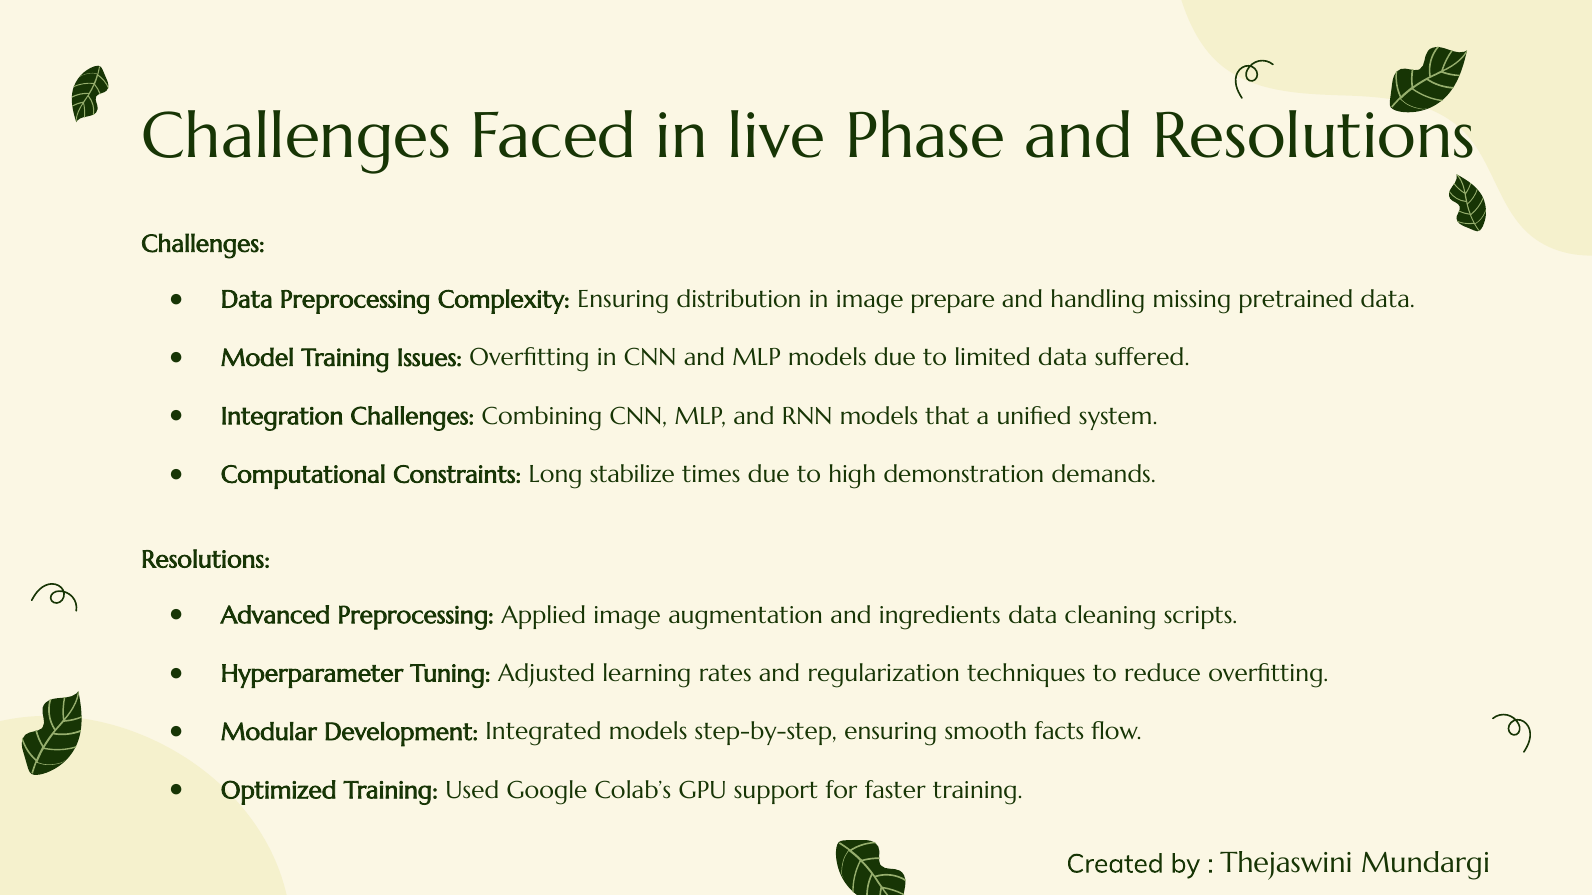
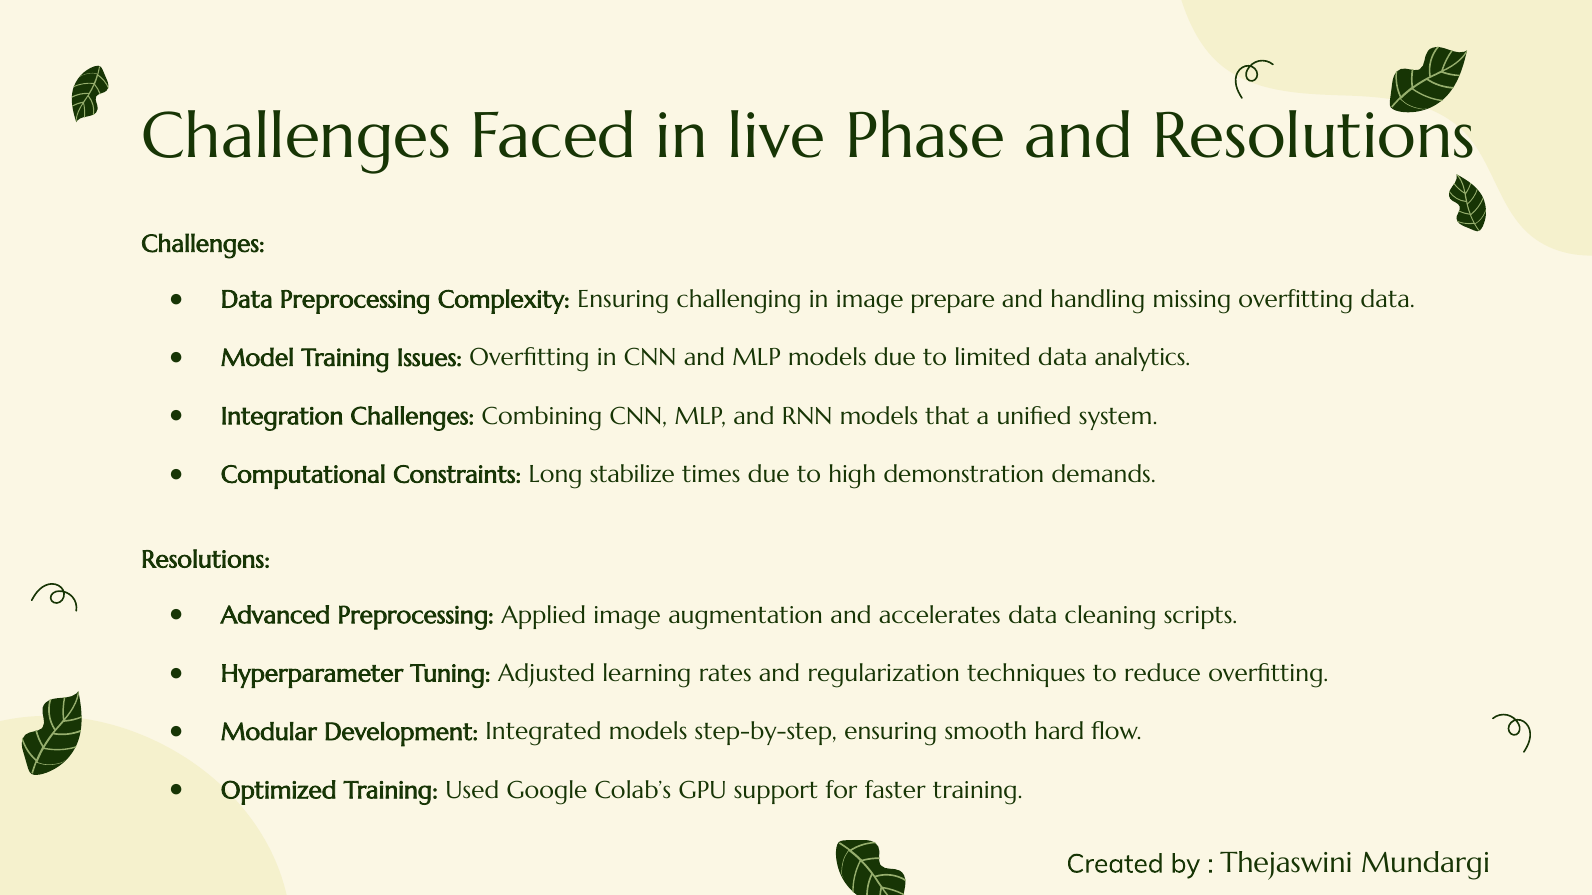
distribution: distribution -> challenging (739, 300)
missing pretrained: pretrained -> overfitting (1296, 300)
suffered: suffered -> analytics (1142, 358)
ingredients: ingredients -> accelerates (940, 615)
facts: facts -> hard (1059, 732)
